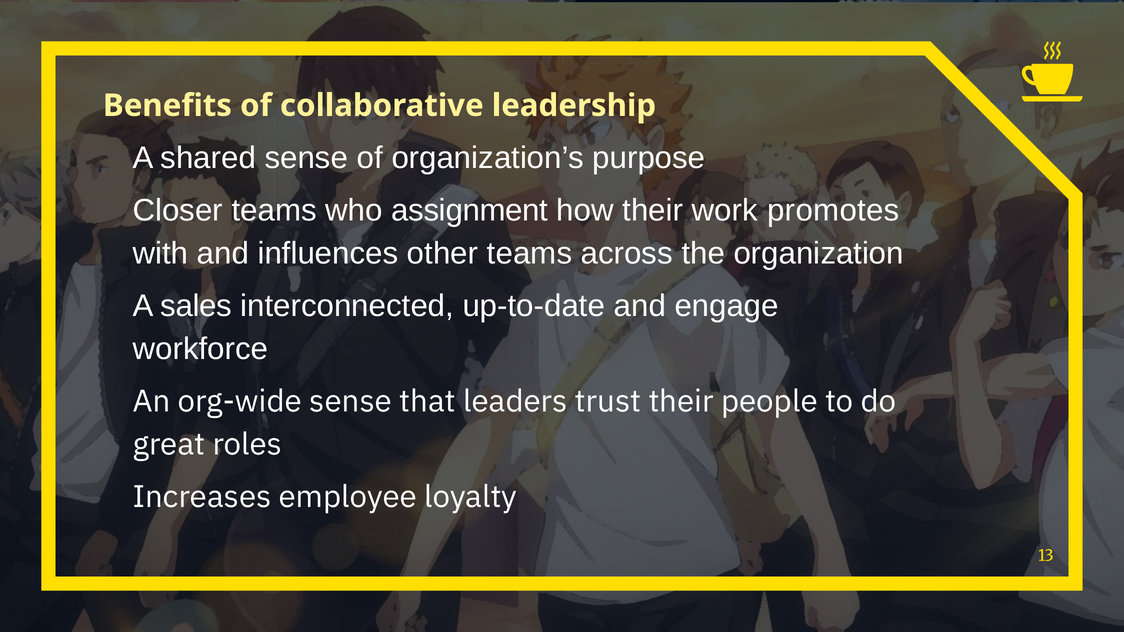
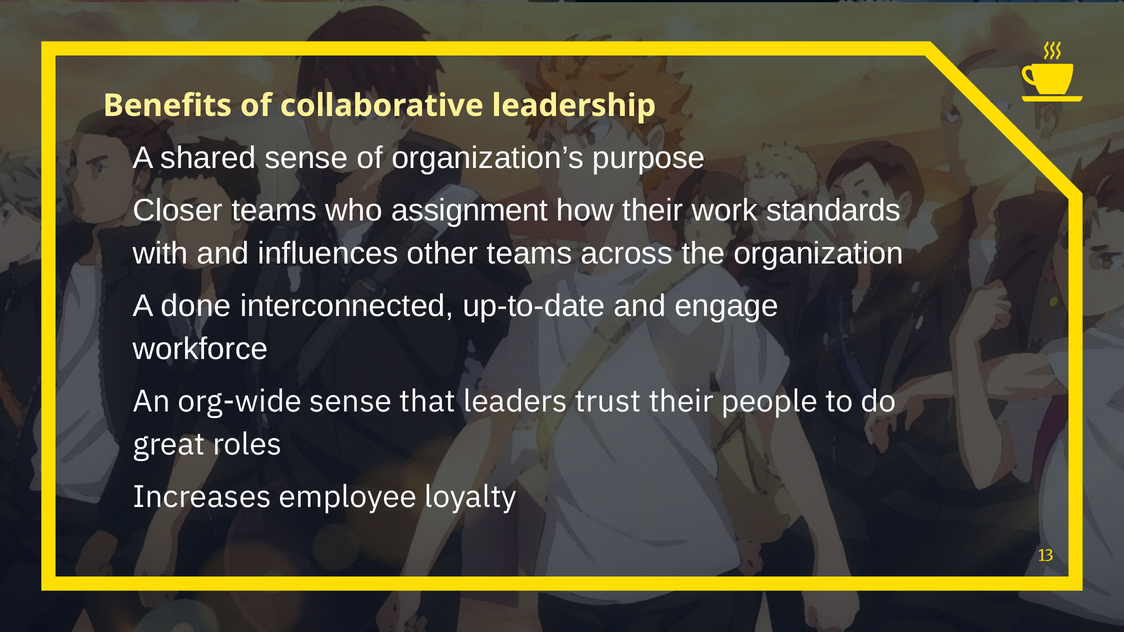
promotes: promotes -> standards (834, 211)
sales: sales -> done (196, 306)
